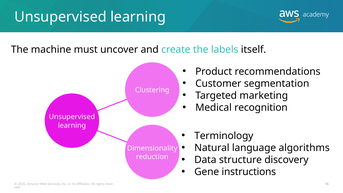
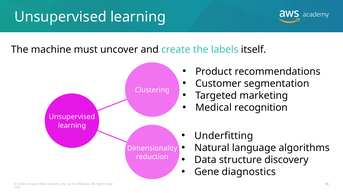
Terminology: Terminology -> Underfitting (224, 136)
instructions: instructions -> diagnostics (249, 172)
